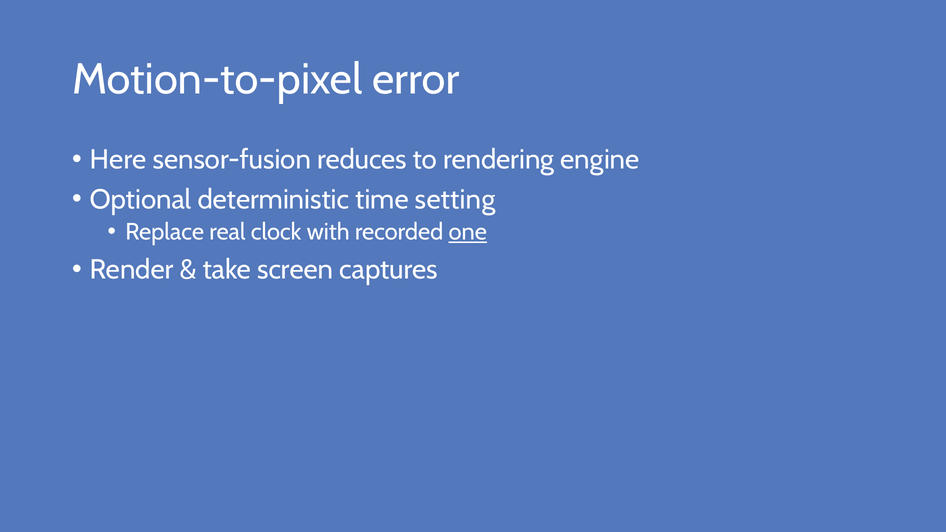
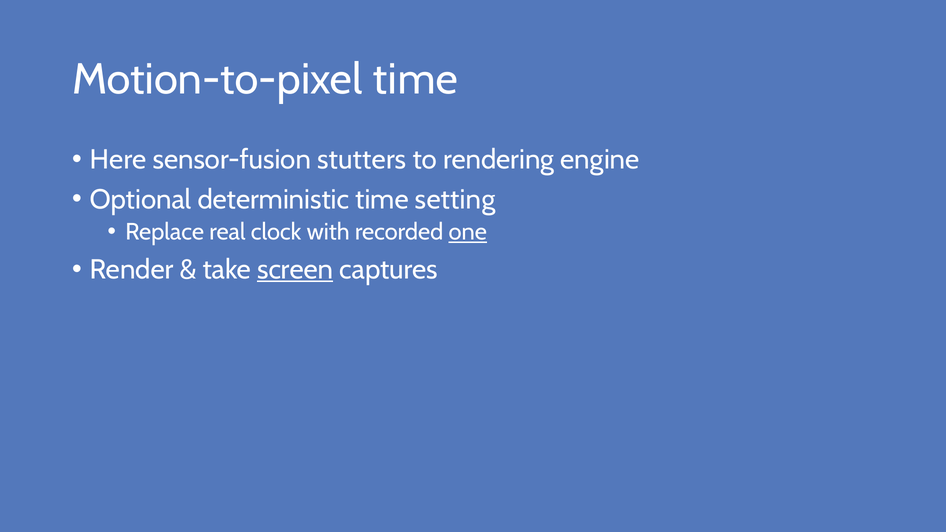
Motion-to-pixel error: error -> time (415, 79)
reduces: reduces -> stutters (362, 160)
screen underline: none -> present (295, 270)
